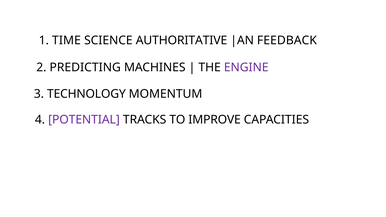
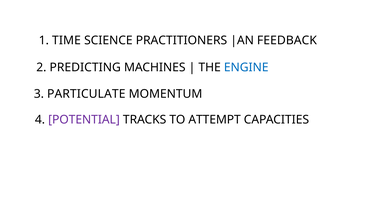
AUTHORITATIVE: AUTHORITATIVE -> PRACTITIONERS (181, 40)
ENGINE colour: purple -> blue (246, 67)
TECHNOLOGY: TECHNOLOGY -> PARTICULATE (86, 94)
IMPROVE: IMPROVE -> ATTEMPT (215, 120)
